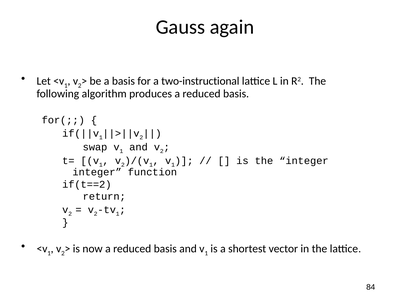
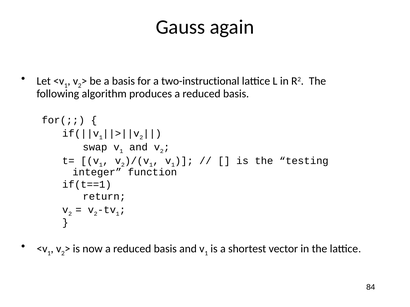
the integer: integer -> testing (304, 161)
if(t==2: if(t==2 -> if(t==1 (87, 185)
